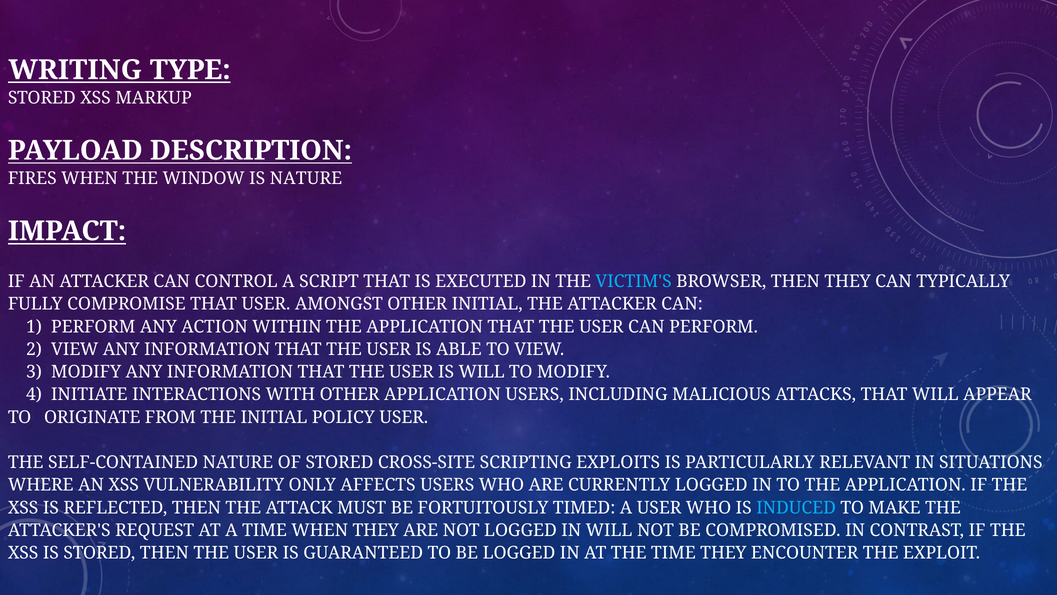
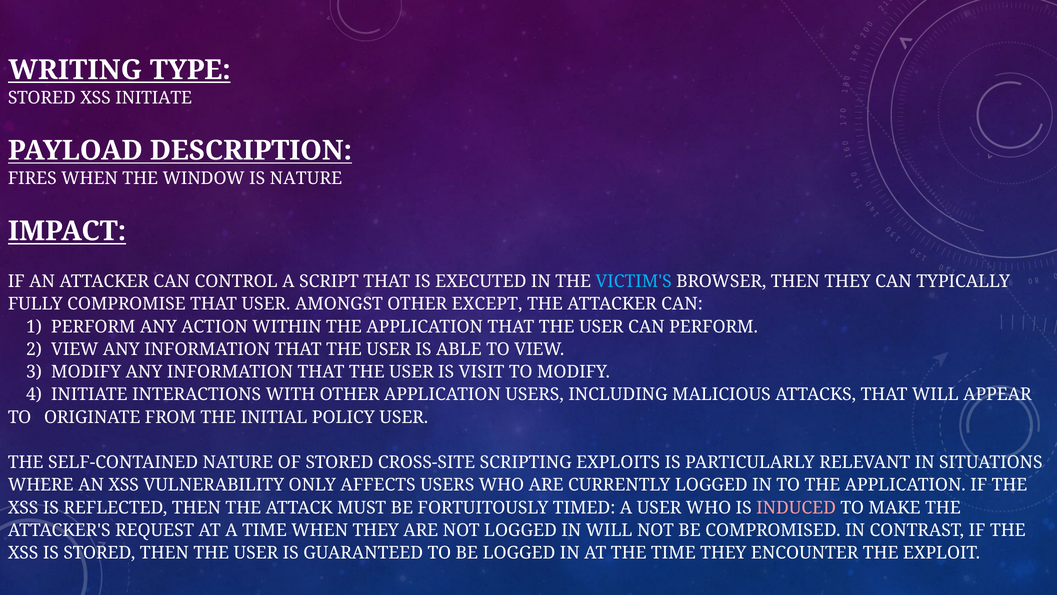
XSS MARKUP: MARKUP -> INITIATE (154, 98)
OTHER INITIAL: INITIAL -> EXCEPT (487, 304)
IS WILL: WILL -> VISIT (482, 372)
INDUCED colour: light blue -> pink (796, 507)
